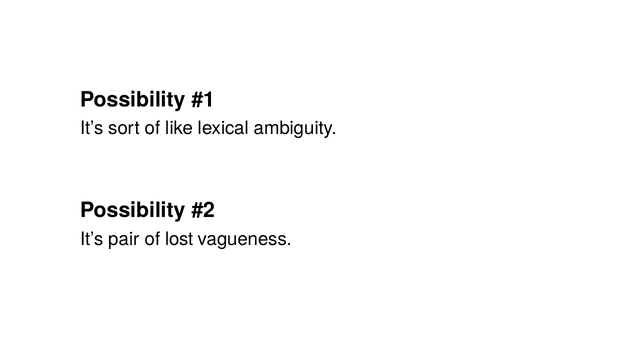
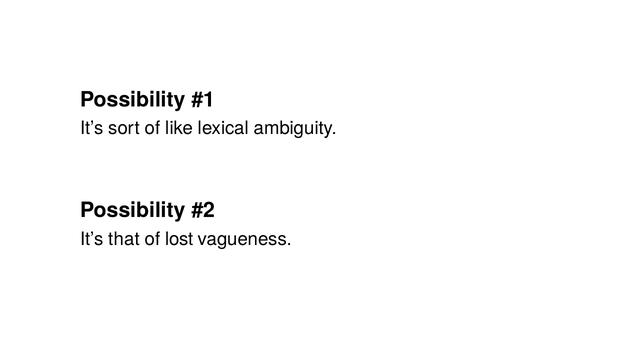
pair: pair -> that (124, 239)
